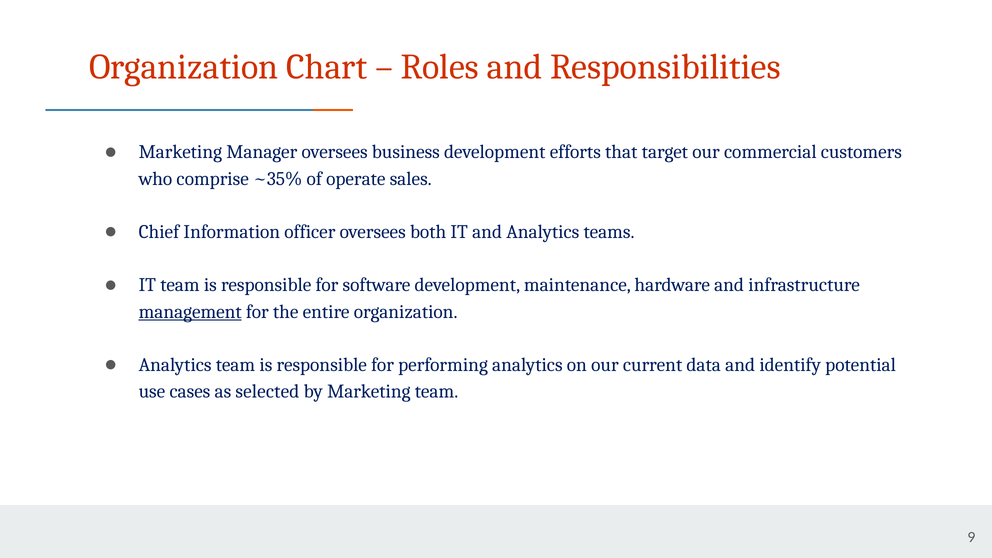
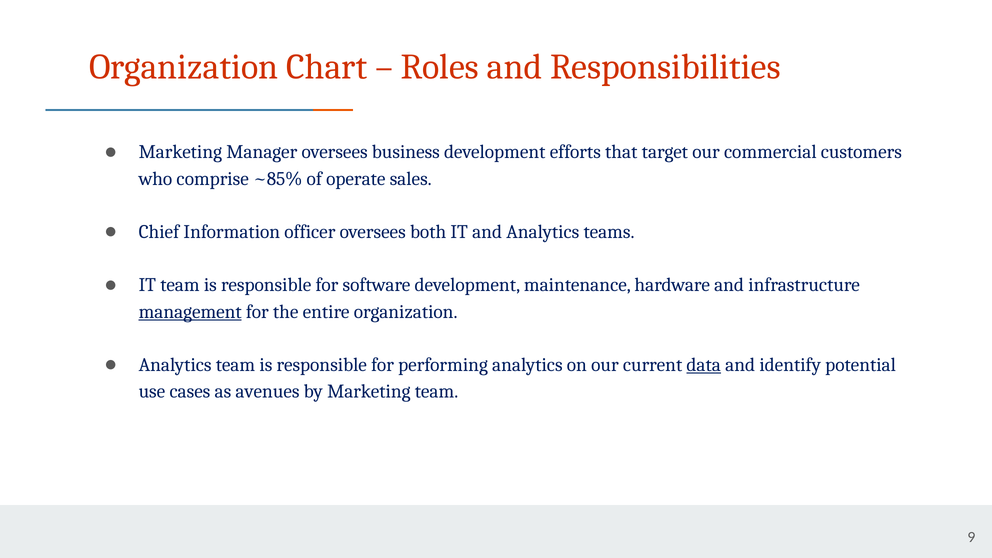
~35%: ~35% -> ~85% (278, 179)
data underline: none -> present (704, 365)
selected: selected -> avenues (267, 391)
